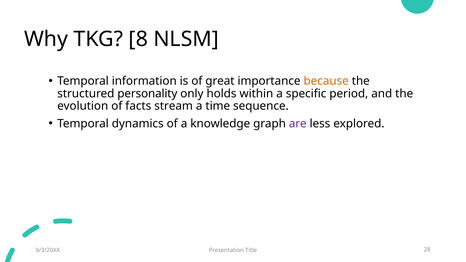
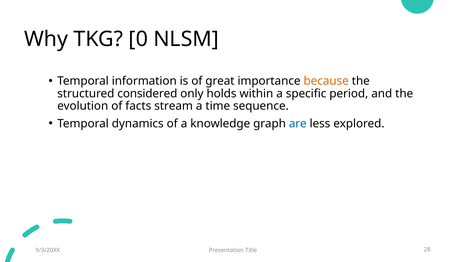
8: 8 -> 0 (138, 39)
personality: personality -> considered (147, 94)
are colour: purple -> blue (298, 124)
